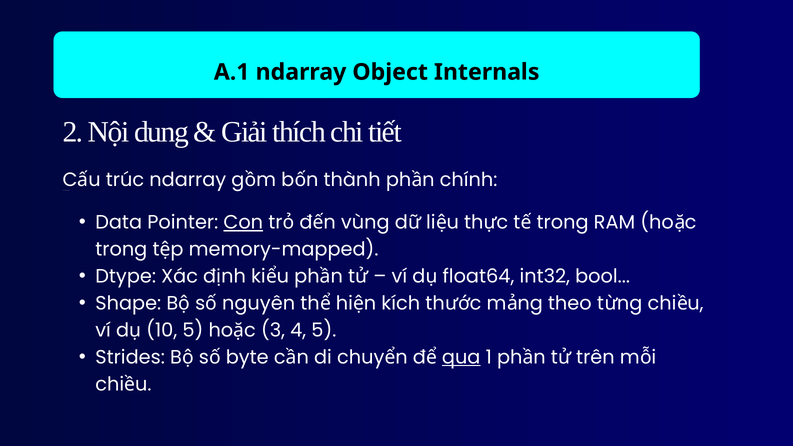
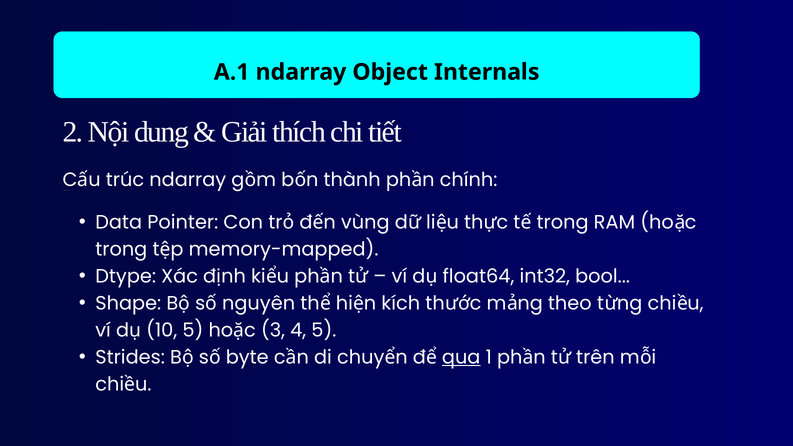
Con underline: present -> none (243, 222)
